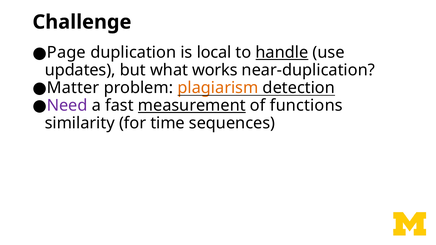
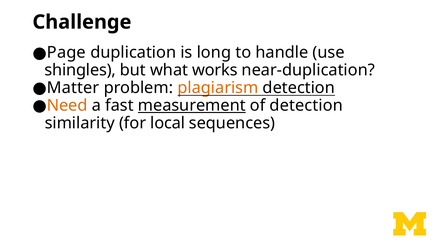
local: local -> long (214, 53)
handle underline: present -> none (282, 53)
updates: updates -> shingles (80, 70)
Need colour: purple -> orange (67, 106)
of functions: functions -> detection (306, 106)
time: time -> local (168, 123)
